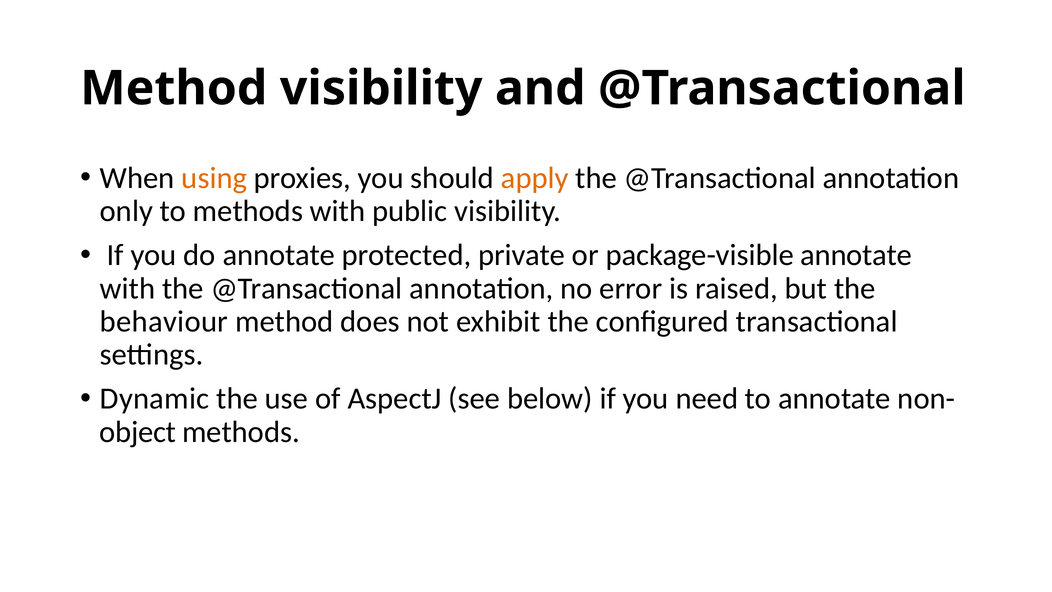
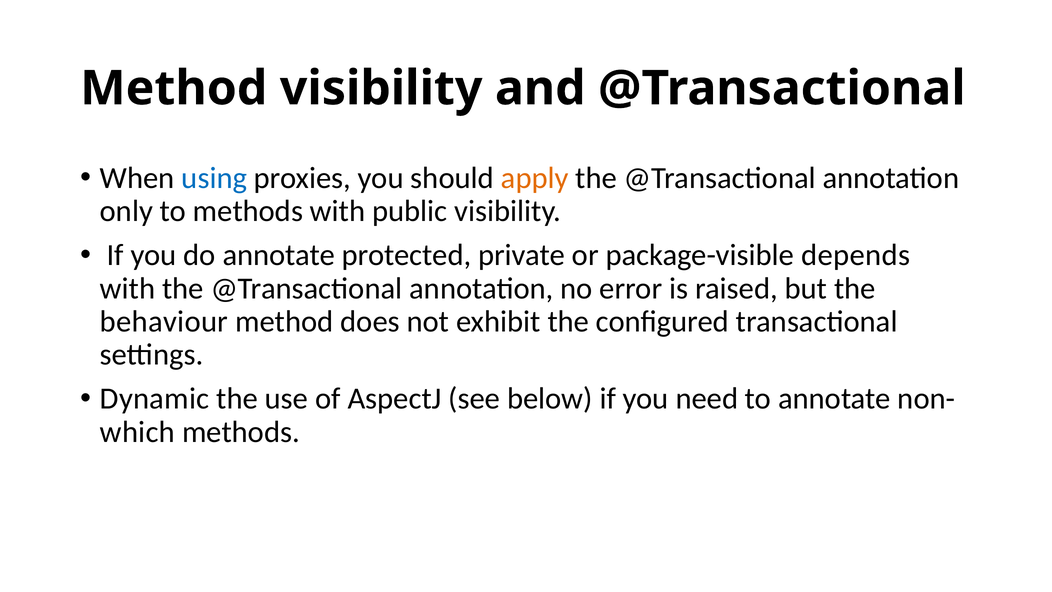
using colour: orange -> blue (214, 178)
package-visible annotate: annotate -> depends (856, 255)
object: object -> which (137, 432)
